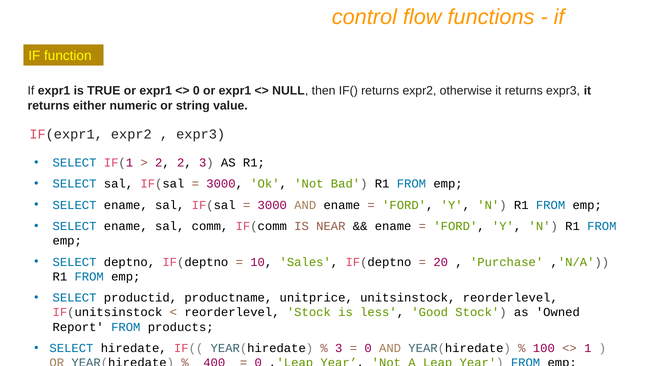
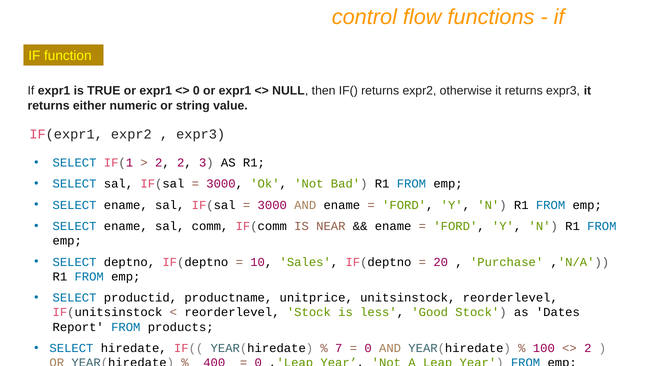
Owned: Owned -> Dates (558, 313)
3: 3 -> 7 (339, 348)
1: 1 -> 2 (588, 348)
